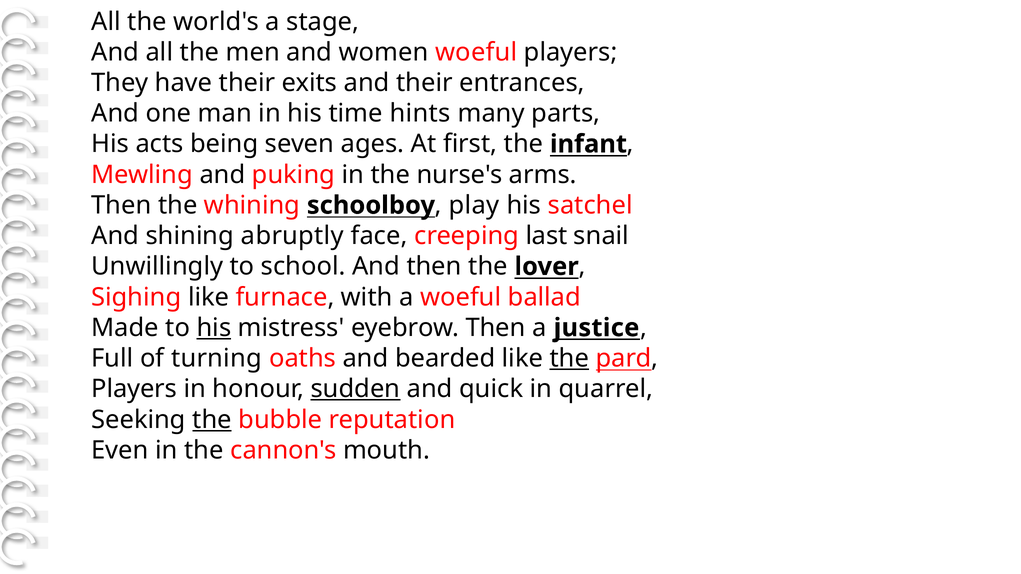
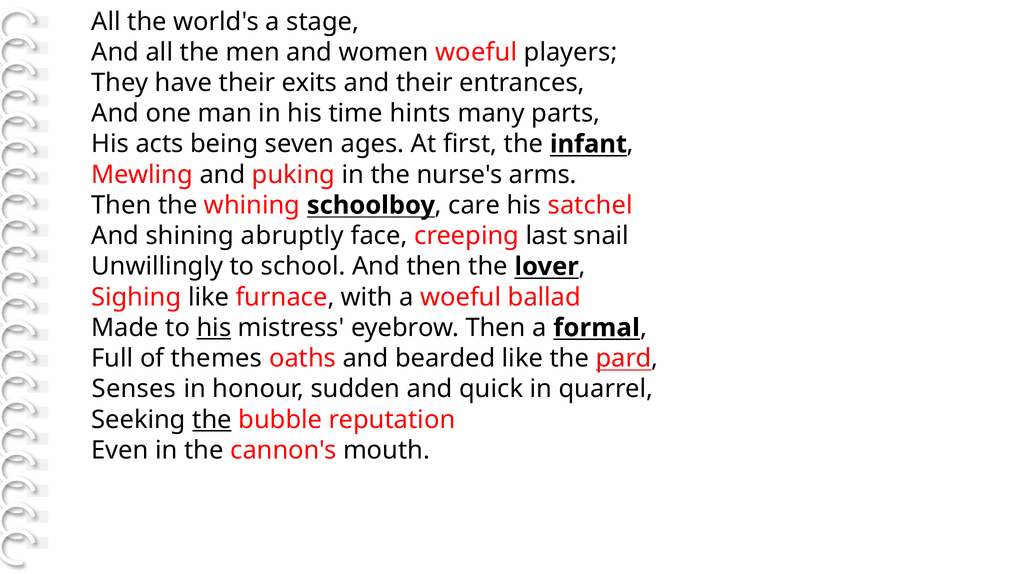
play: play -> care (474, 205)
justice: justice -> formal (597, 328)
turning: turning -> themes (217, 359)
the underline: present -> none (569, 359)
Players: Players -> Senses (134, 389)
sudden underline: present -> none (355, 389)
